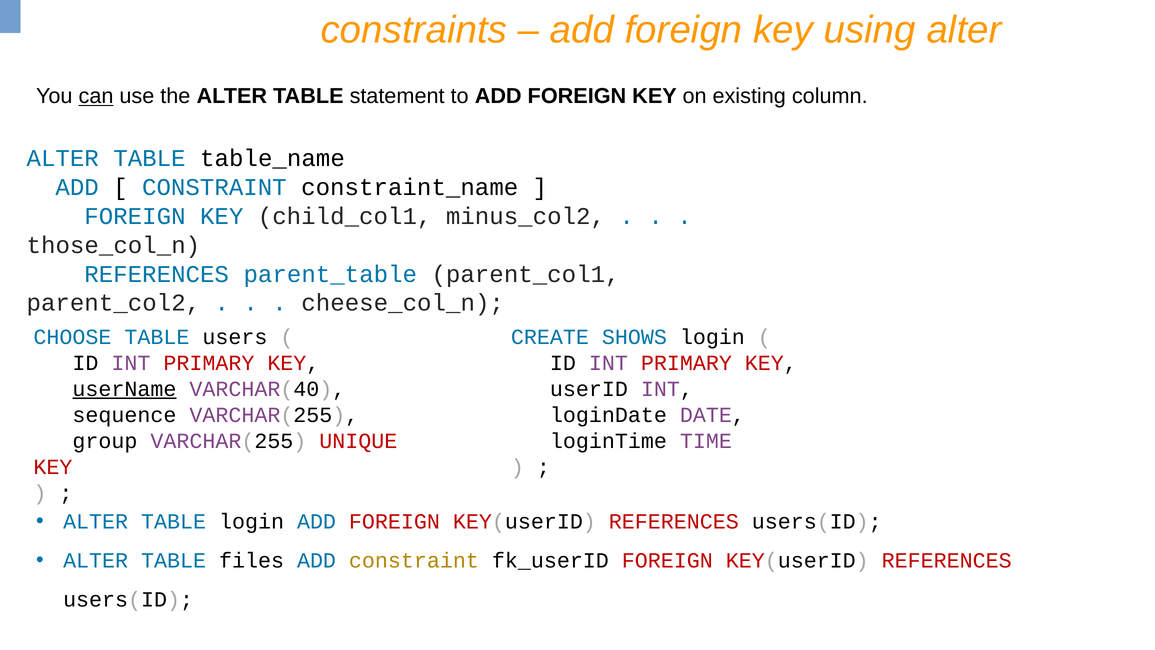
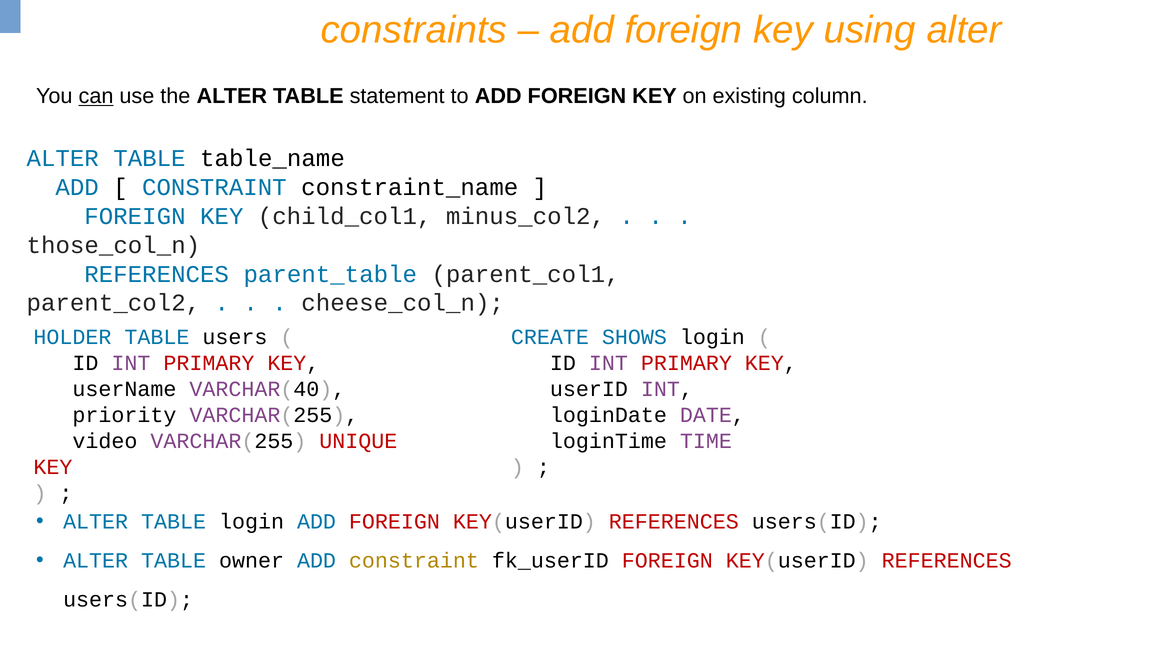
CHOOSE: CHOOSE -> HOLDER (72, 337)
userName underline: present -> none (124, 389)
sequence: sequence -> priority (124, 415)
group: group -> video (105, 441)
files: files -> owner (252, 560)
